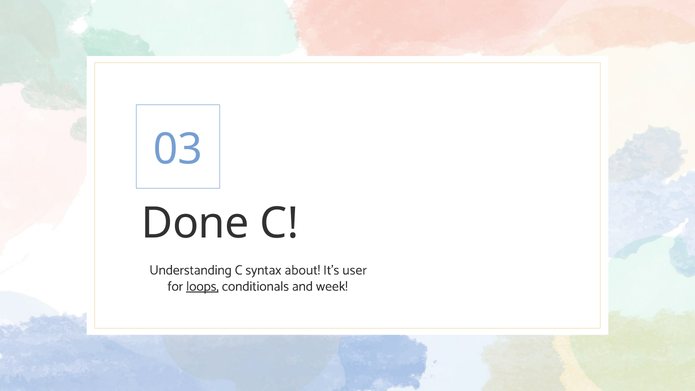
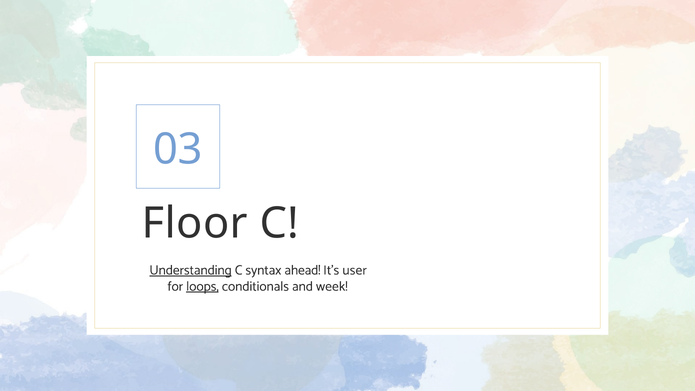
Done: Done -> Floor (195, 223)
Understanding underline: none -> present (191, 270)
about: about -> ahead (302, 270)
